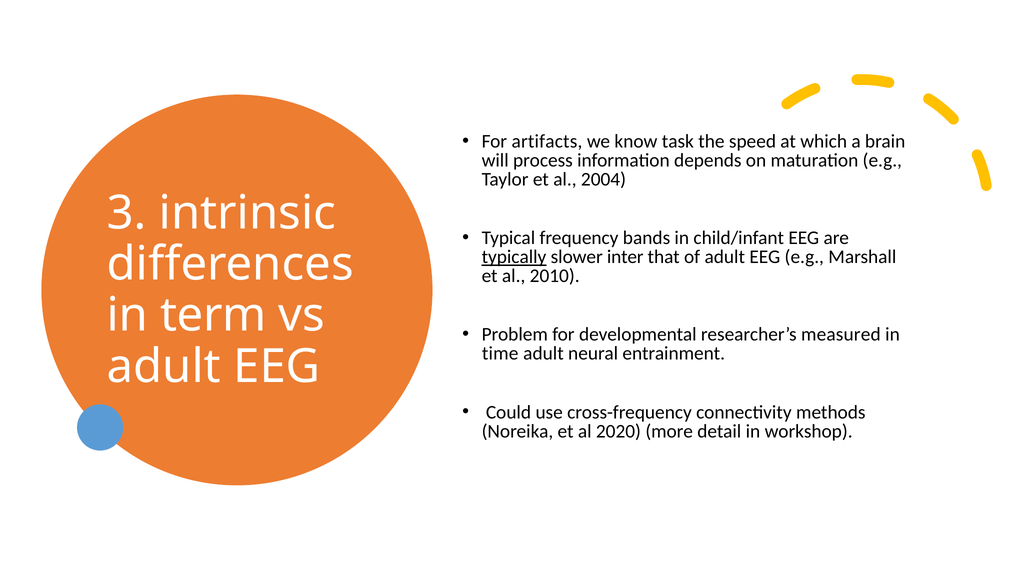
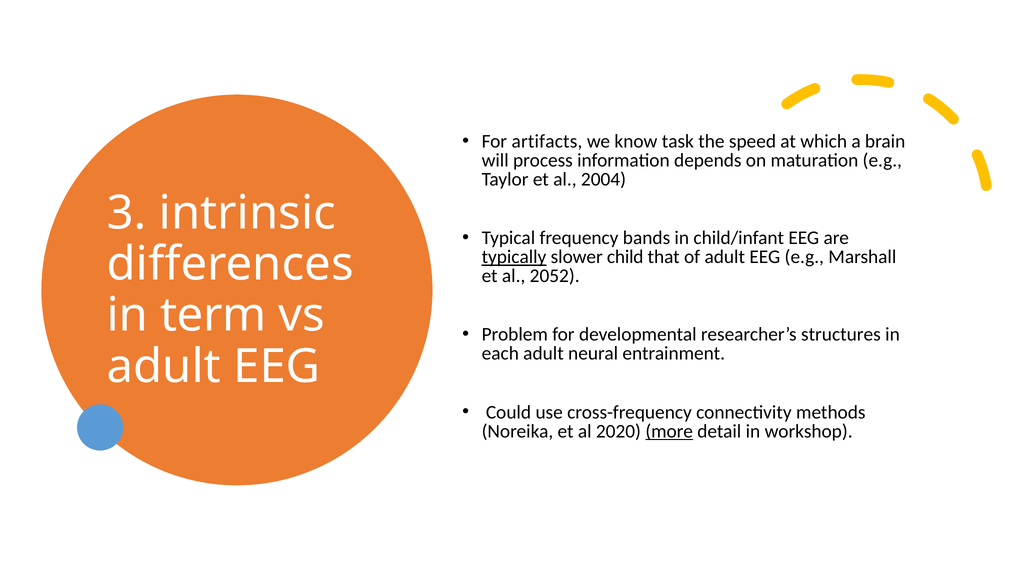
inter: inter -> child (625, 257)
2010: 2010 -> 2052 (555, 276)
measured: measured -> structures (841, 335)
time: time -> each (500, 354)
more underline: none -> present (669, 431)
